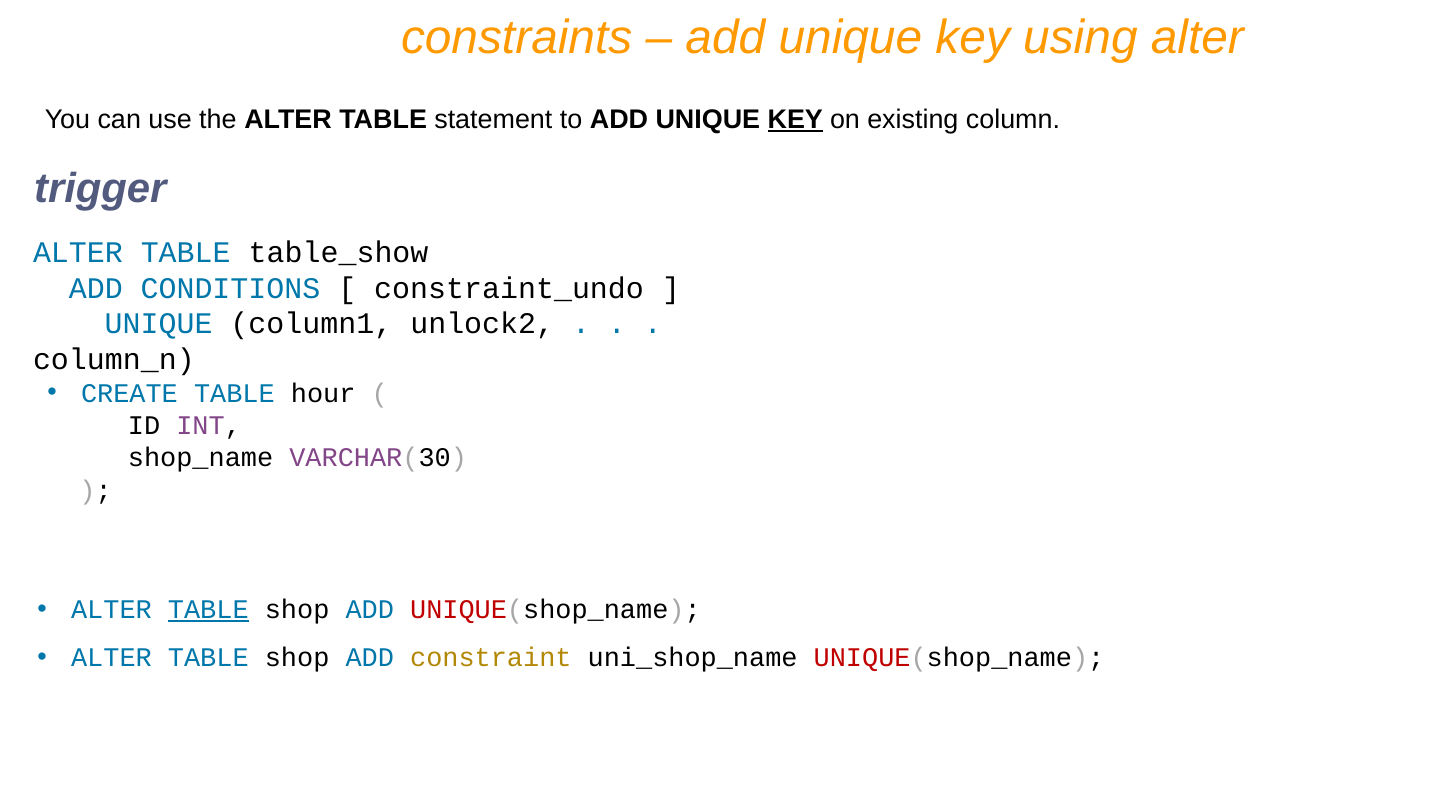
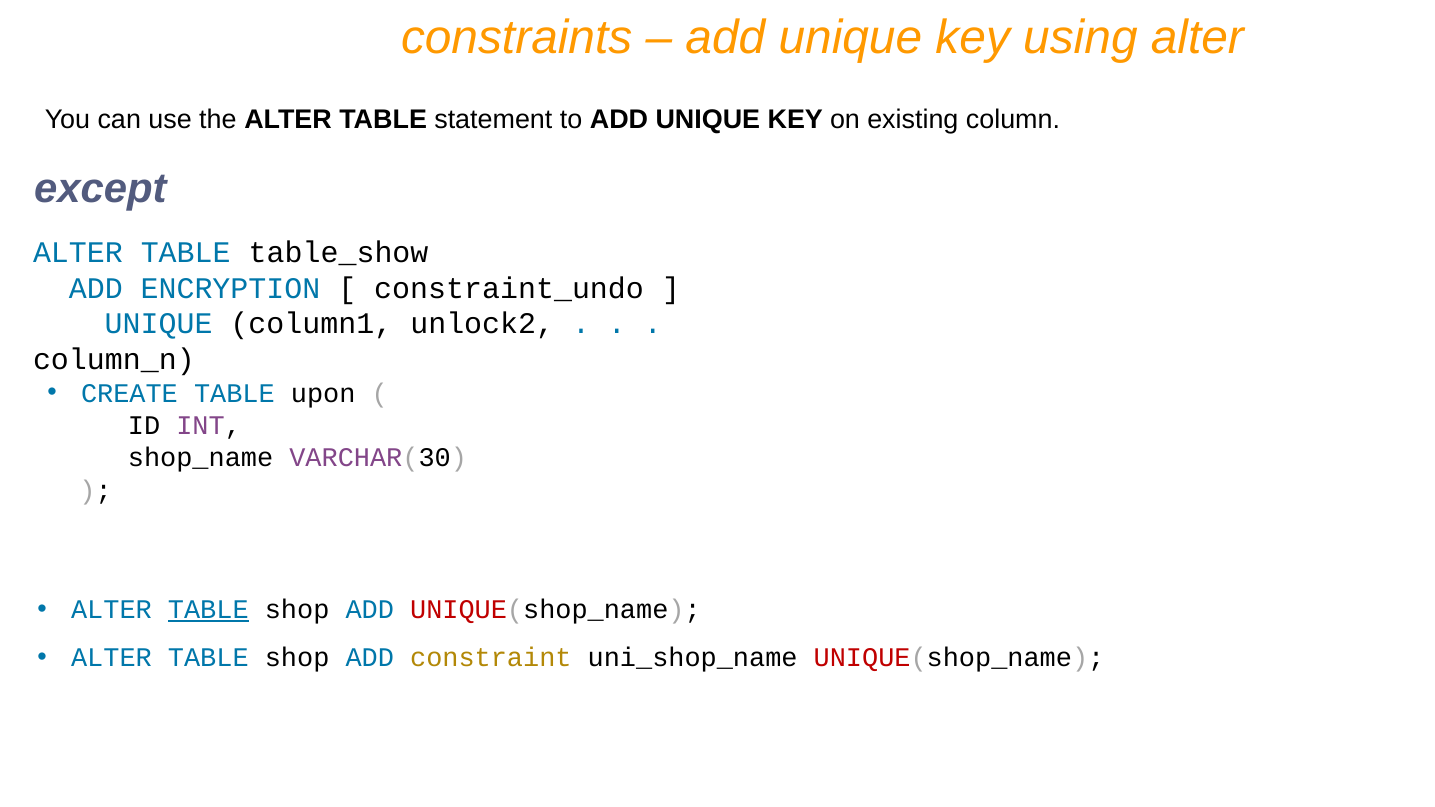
KEY underline: present -> none (795, 120)
trigger: trigger -> except (100, 189)
CONDITIONS: CONDITIONS -> ENCRYPTION (230, 288)
hour: hour -> upon (323, 393)
